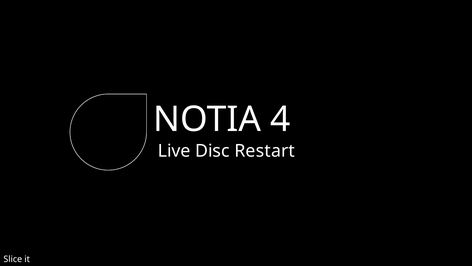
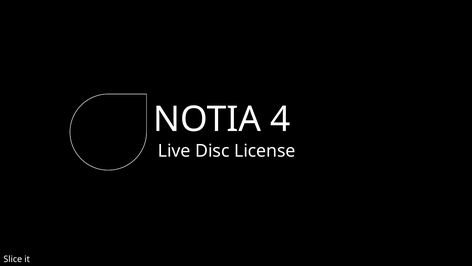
Restart: Restart -> License (265, 151)
